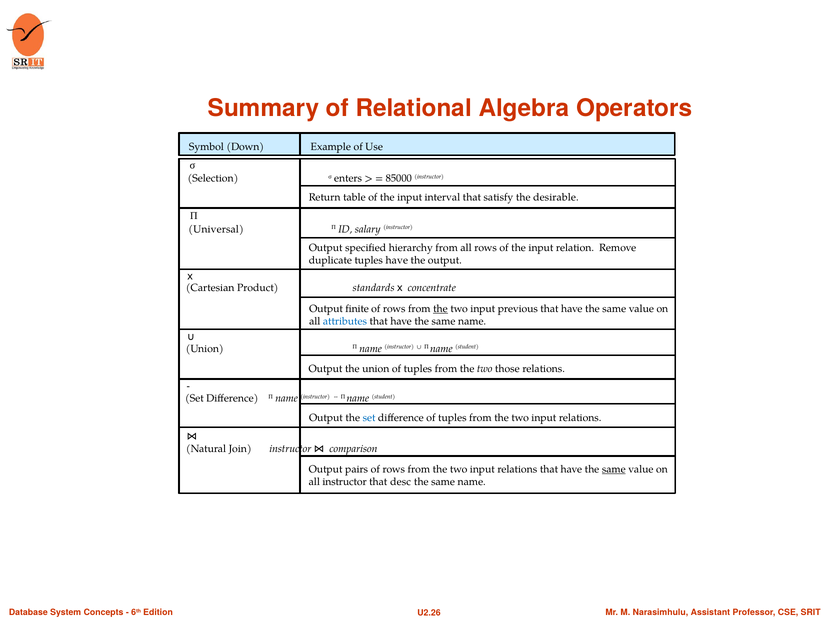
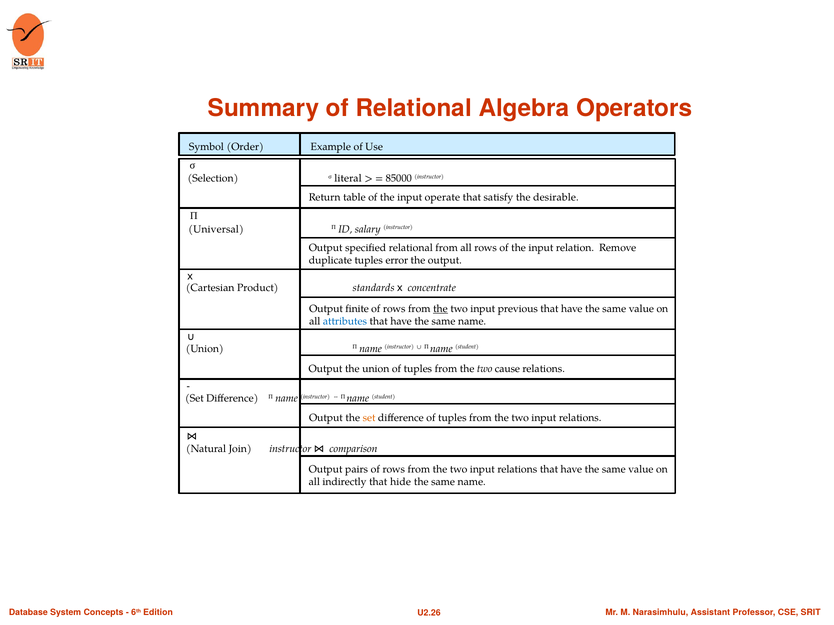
Down: Down -> Order (245, 147)
enters: enters -> literal (348, 179)
interval: interval -> operate (442, 197)
specified hierarchy: hierarchy -> relational (411, 248)
tuples have: have -> error (397, 261)
those: those -> cause (507, 369)
set colour: blue -> orange (369, 418)
same underline: present -> none (614, 470)
all instructor: instructor -> indirectly (344, 482)
desc: desc -> hide (401, 482)
